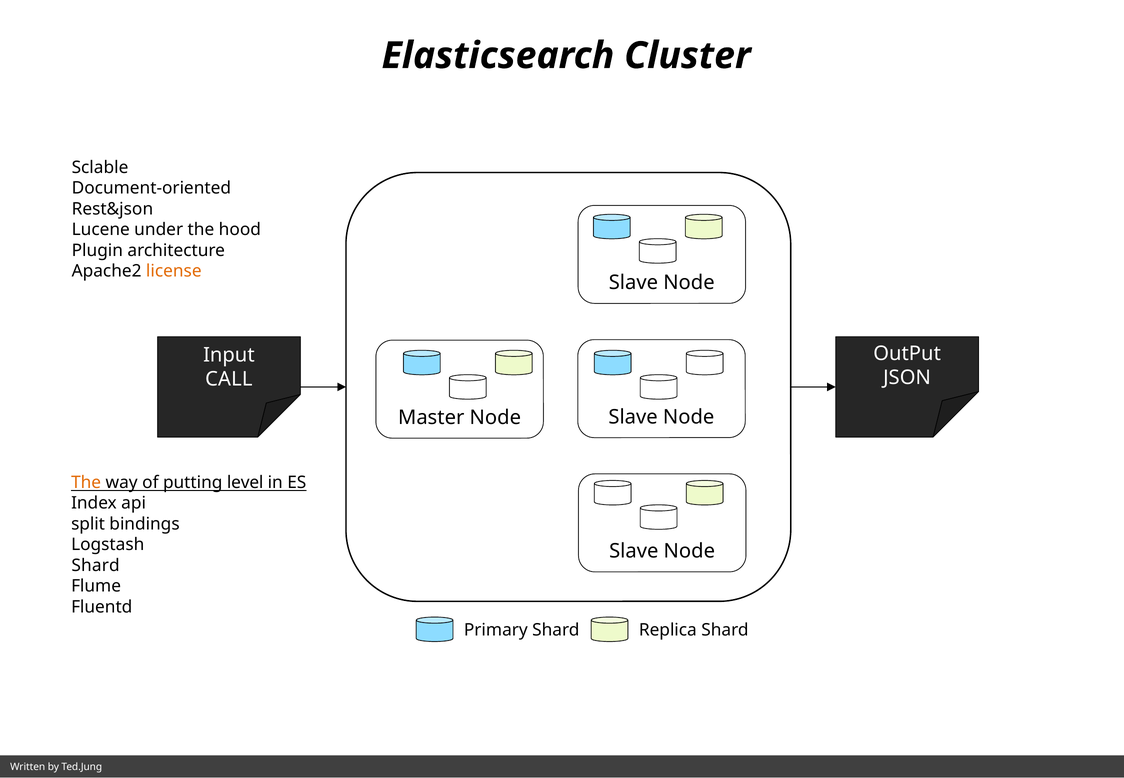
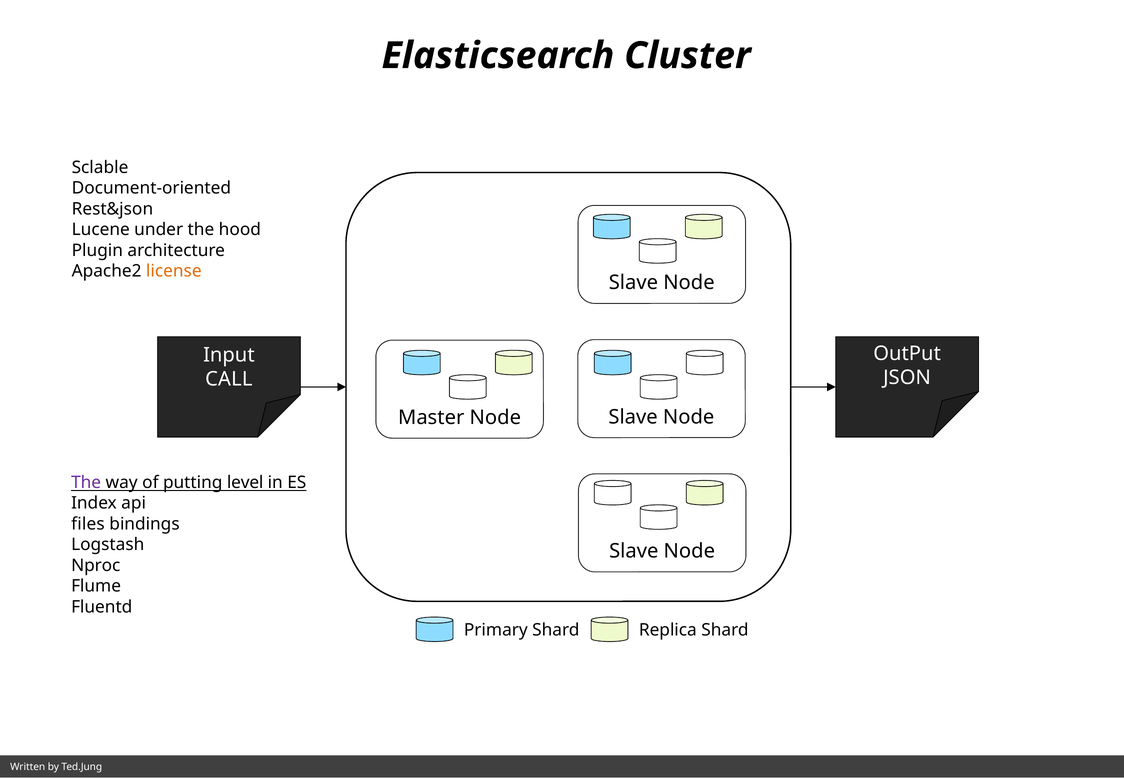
The colour: orange -> purple (86, 483)
split: split -> files (88, 524)
Shard: Shard -> Nproc (96, 566)
